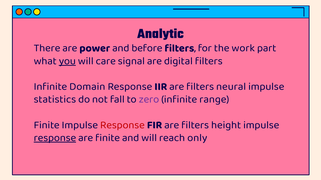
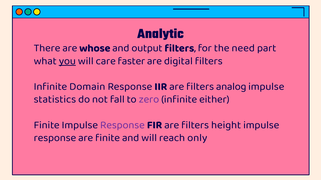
power: power -> whose (95, 48)
before: before -> output (147, 48)
work: work -> need (243, 48)
signal: signal -> faster (131, 61)
neural: neural -> analog (231, 87)
range: range -> either (214, 99)
Response colour: red -> purple (122, 125)
response underline: present -> none (55, 138)
